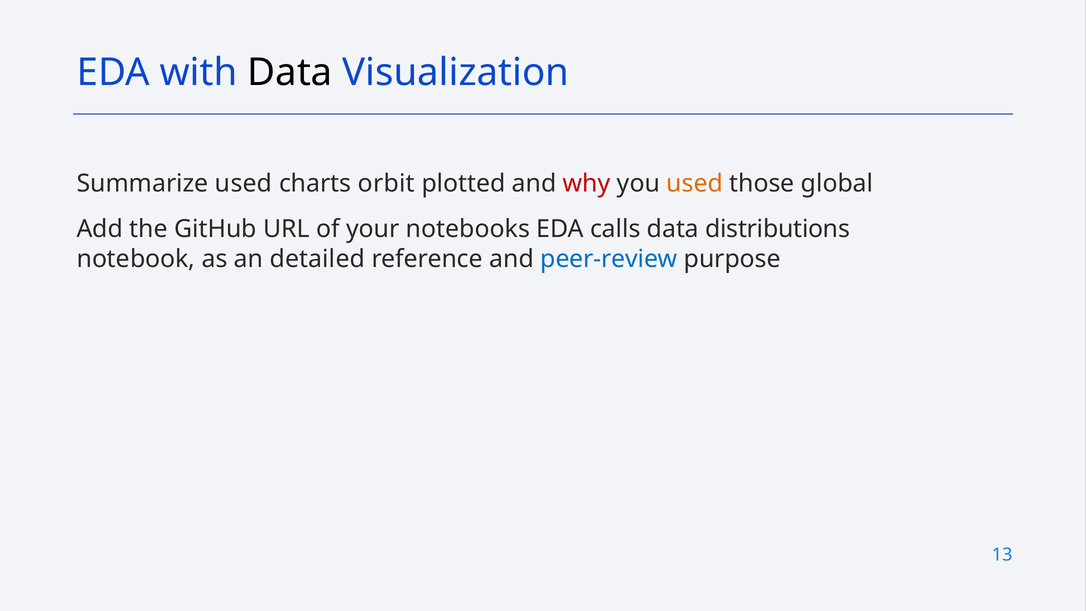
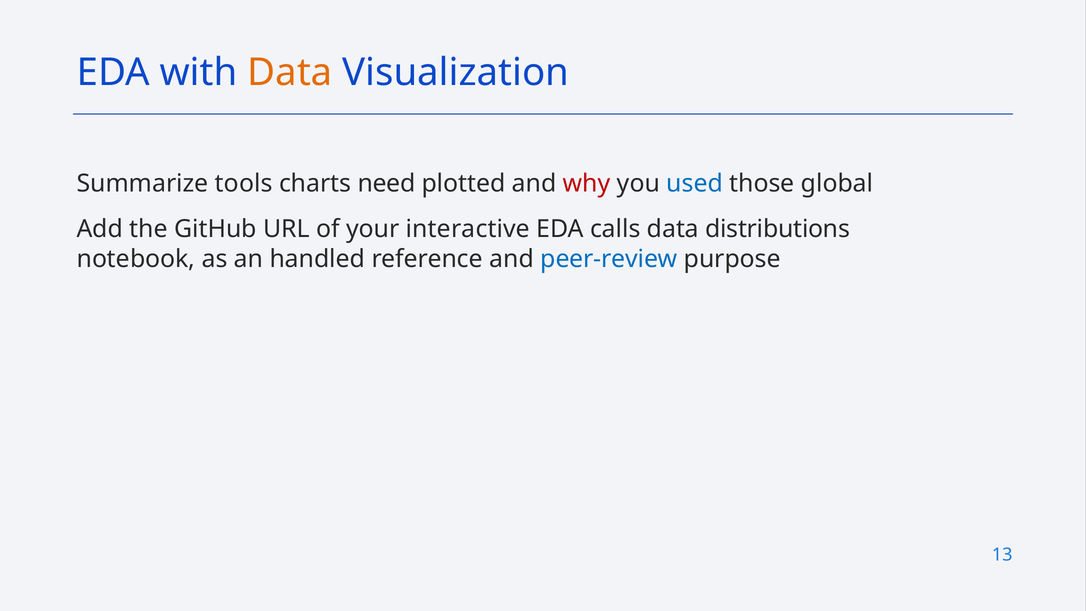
Data colour: black -> orange (290, 73)
Summarize used: used -> tools (244, 183)
orbit: orbit -> need (387, 183)
used colour: orange -> blue (695, 183)
notebooks: notebooks -> interactive (468, 229)
detailed: detailed -> handled (317, 259)
